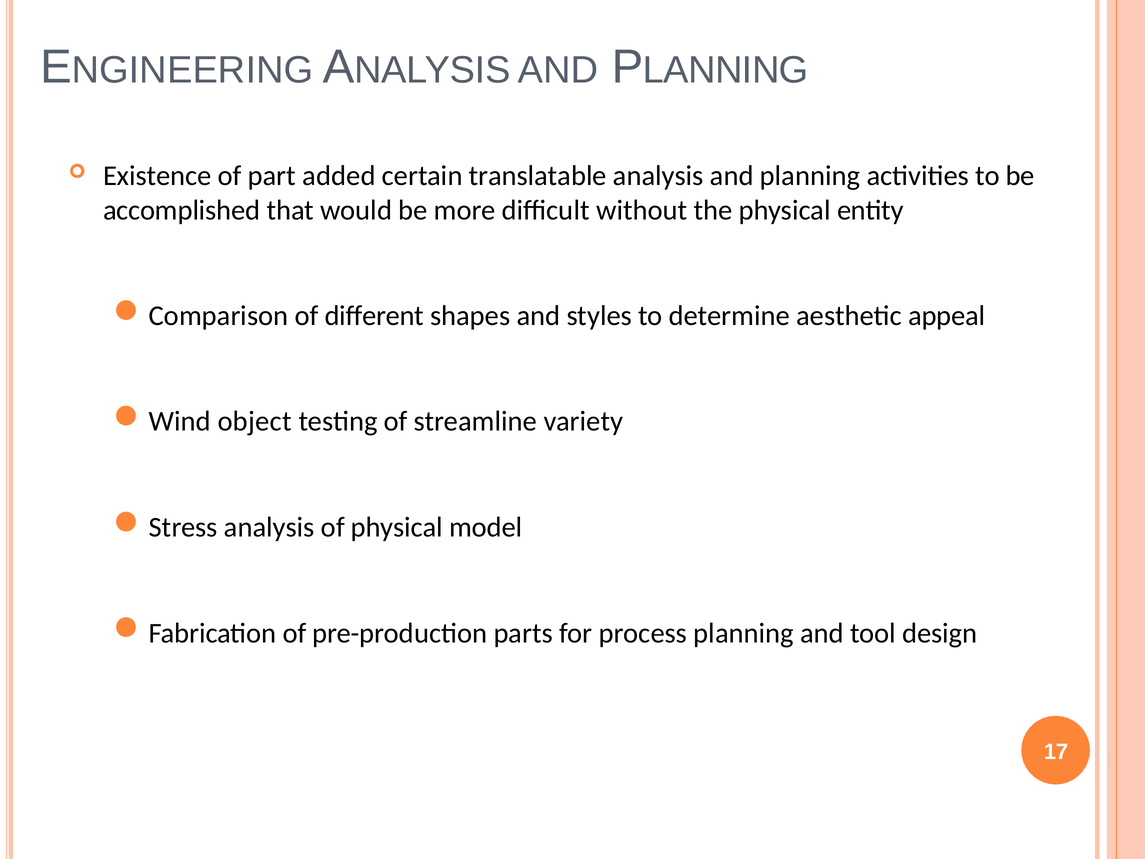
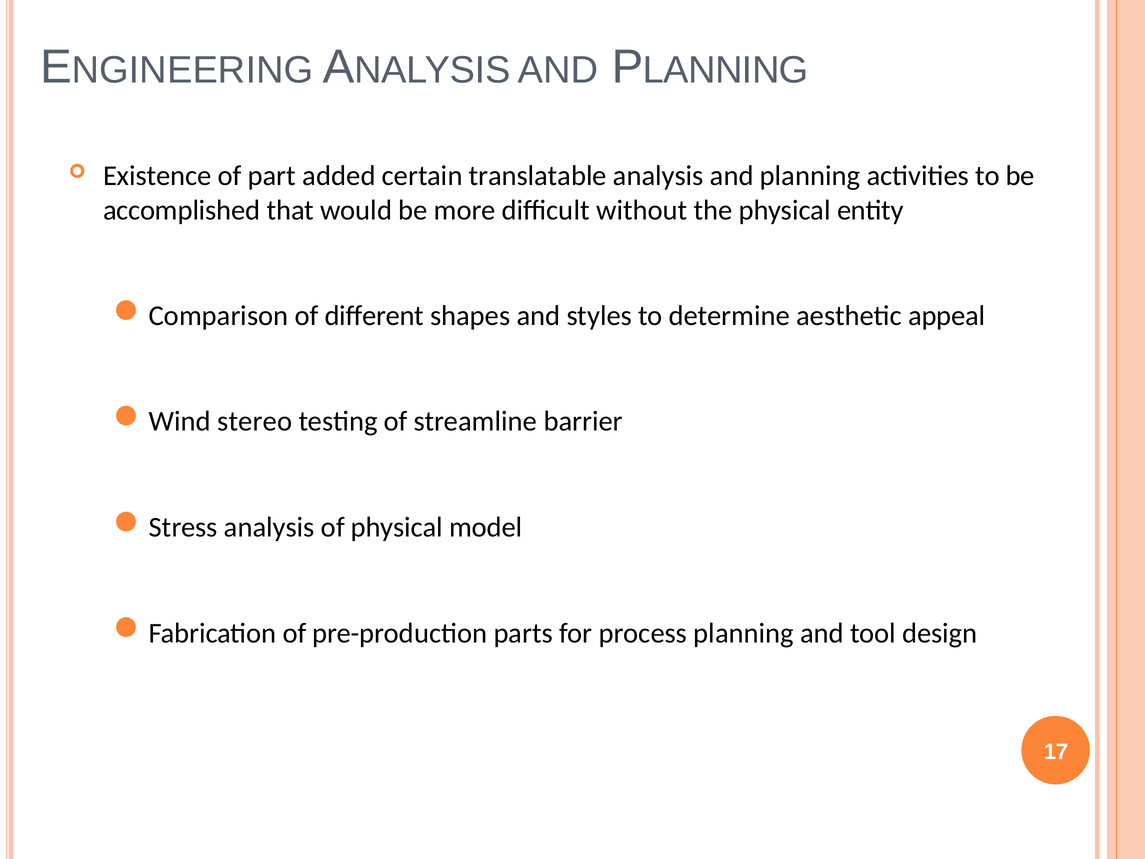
object: object -> stereo (255, 421)
variety: variety -> barrier (583, 421)
